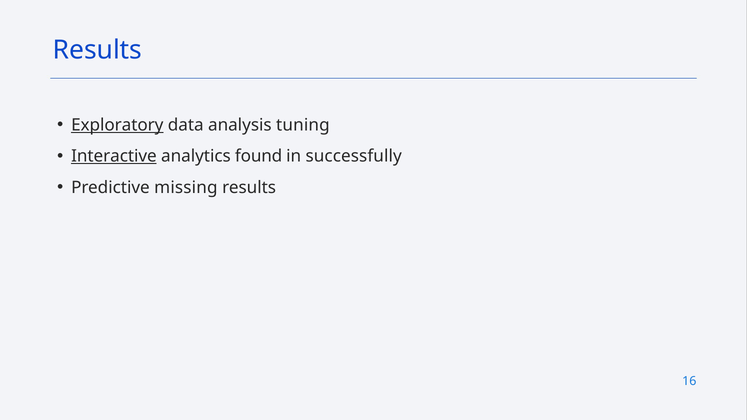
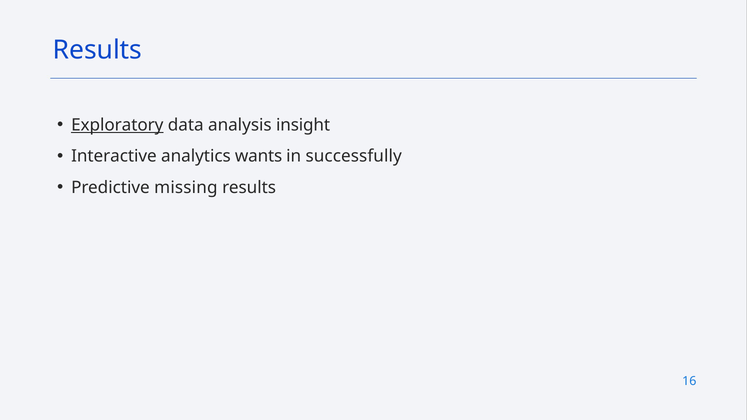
tuning: tuning -> insight (303, 125)
Interactive underline: present -> none (114, 156)
found: found -> wants (259, 156)
